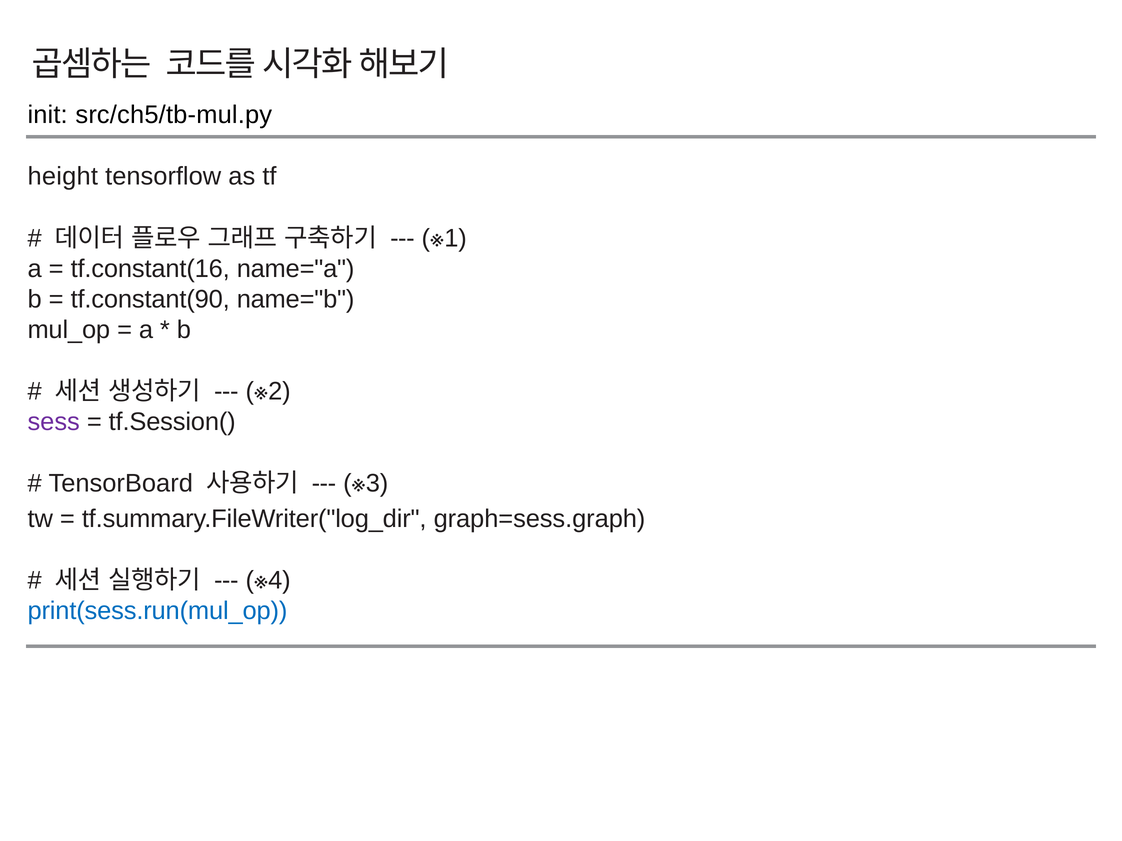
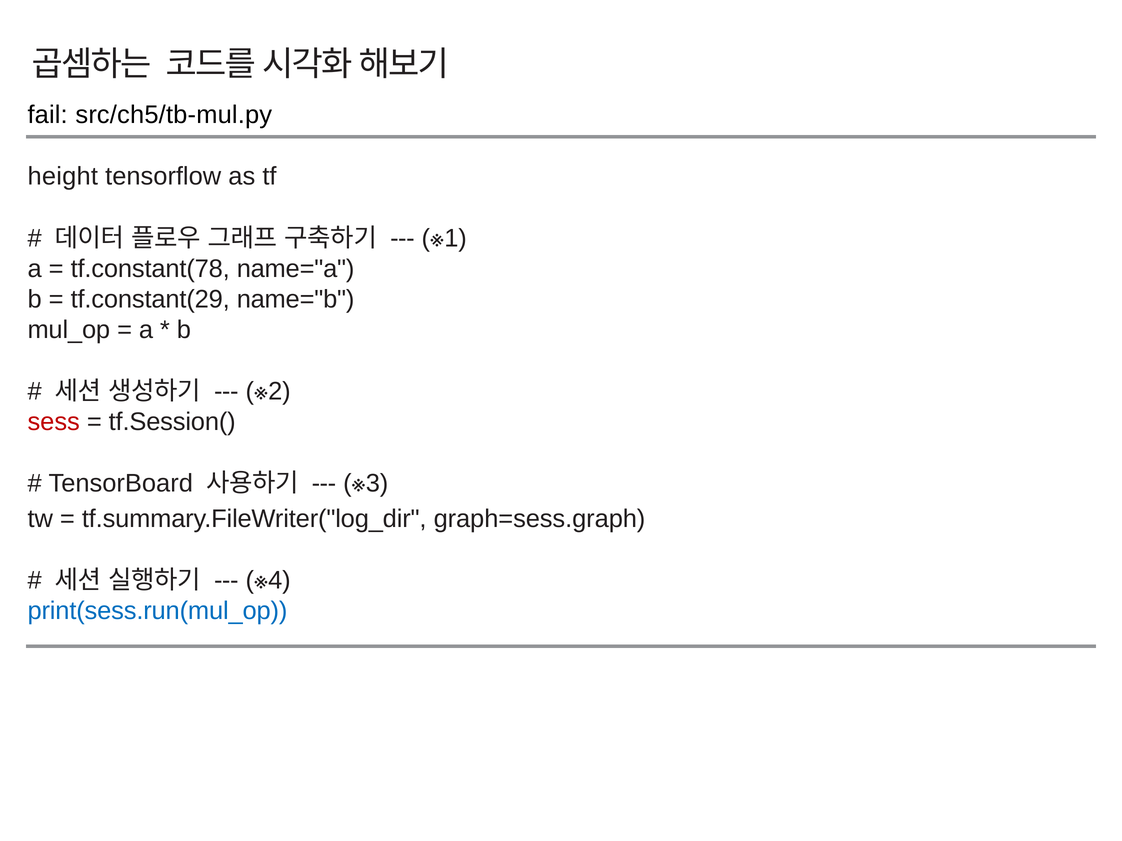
init: init -> fail (48, 115)
tf.constant(16: tf.constant(16 -> tf.constant(78 (150, 269)
tf.constant(90: tf.constant(90 -> tf.constant(29 (150, 299)
sess colour: purple -> red (54, 422)
